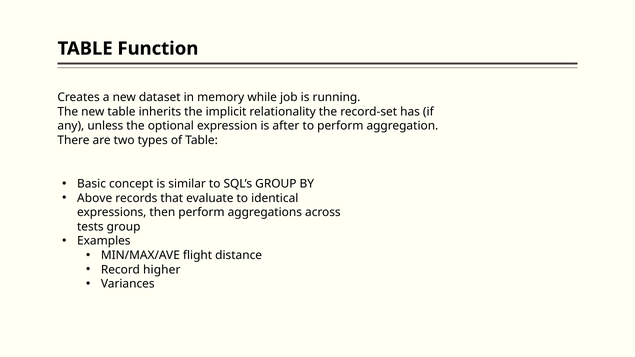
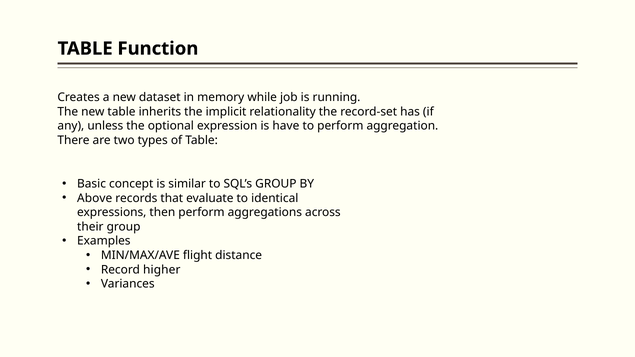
after: after -> have (286, 126)
tests: tests -> their (90, 227)
